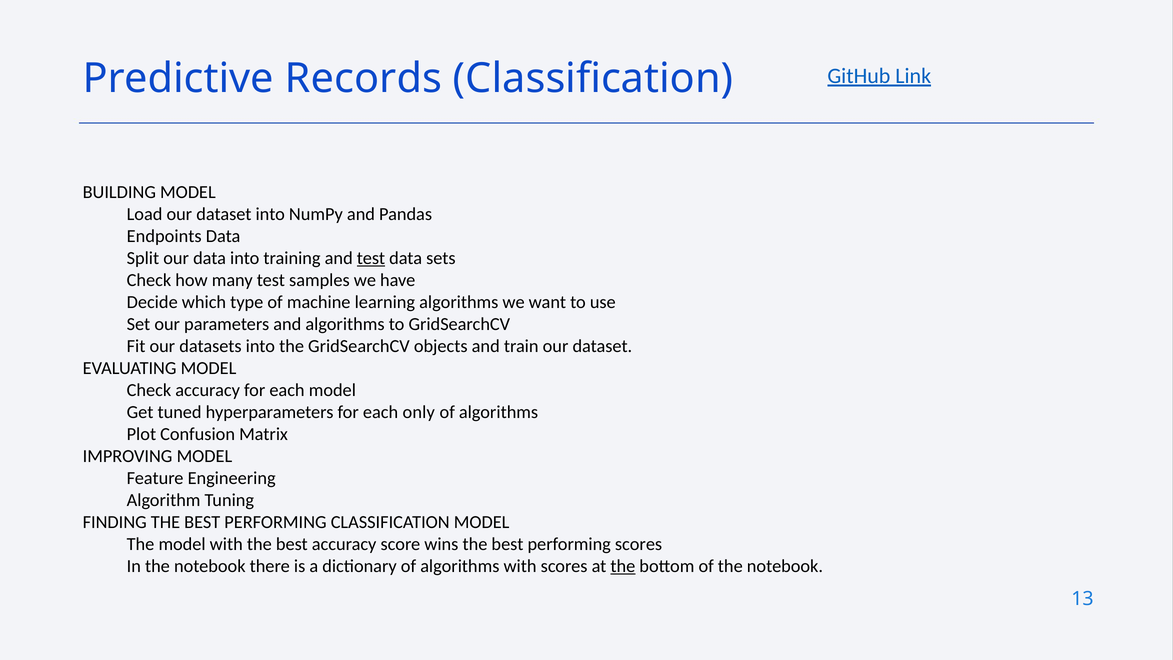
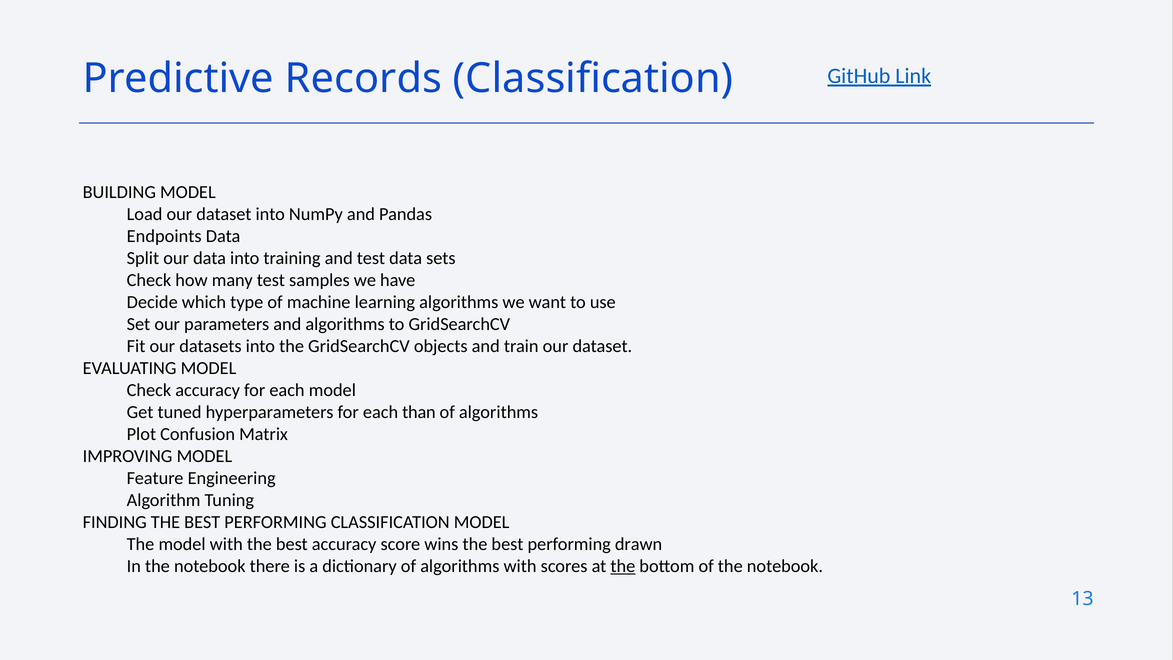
test underline: present -> none (371, 258)
only: only -> than (419, 412)
performing scores: scores -> drawn (639, 544)
